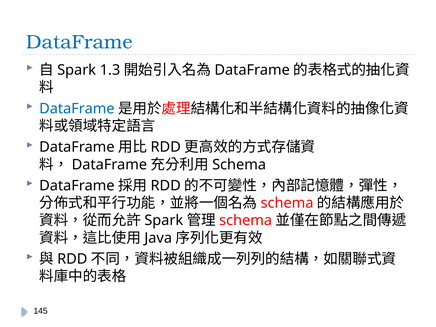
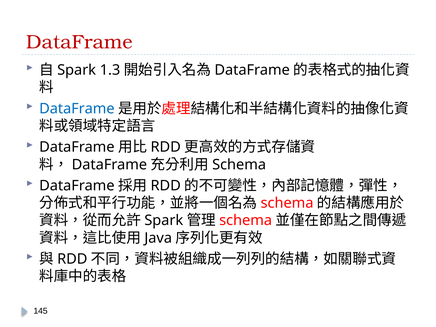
DataFrame colour: blue -> red (79, 42)
